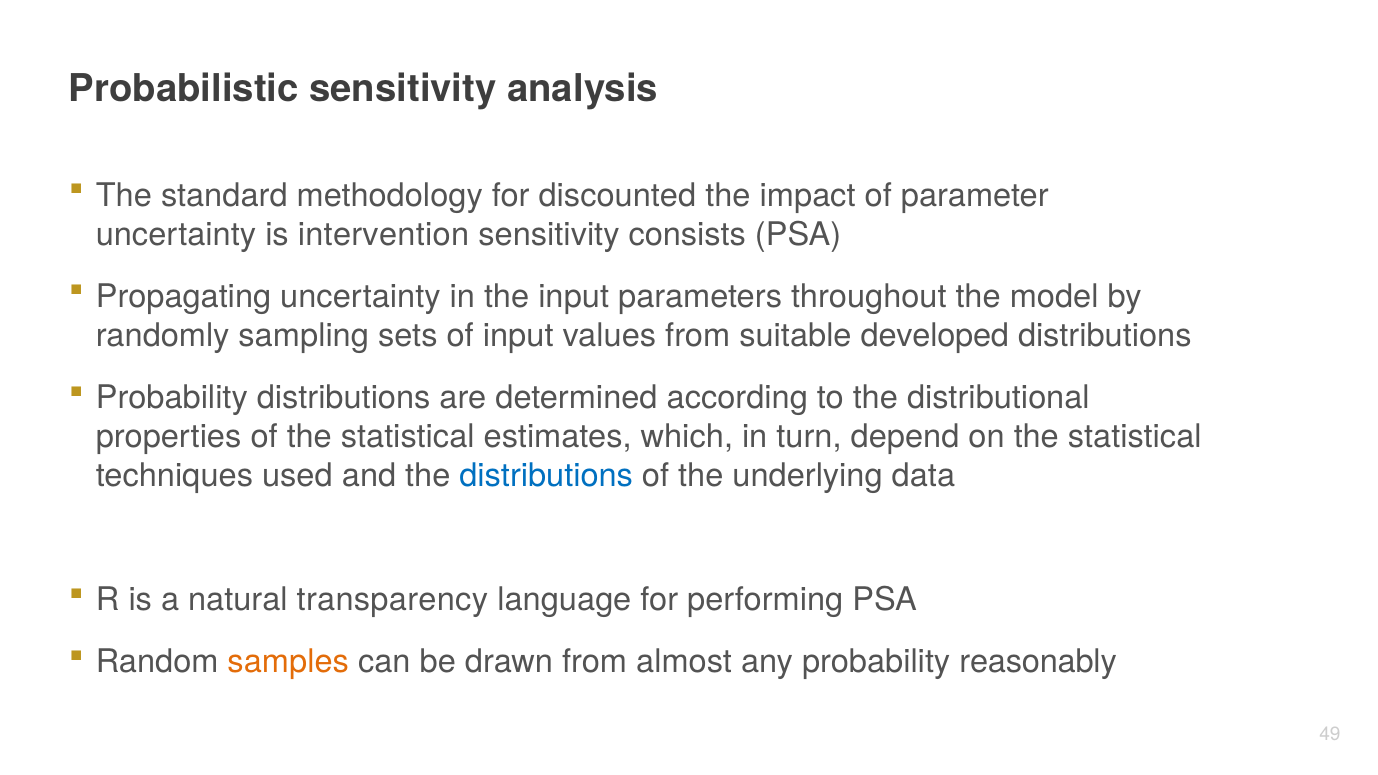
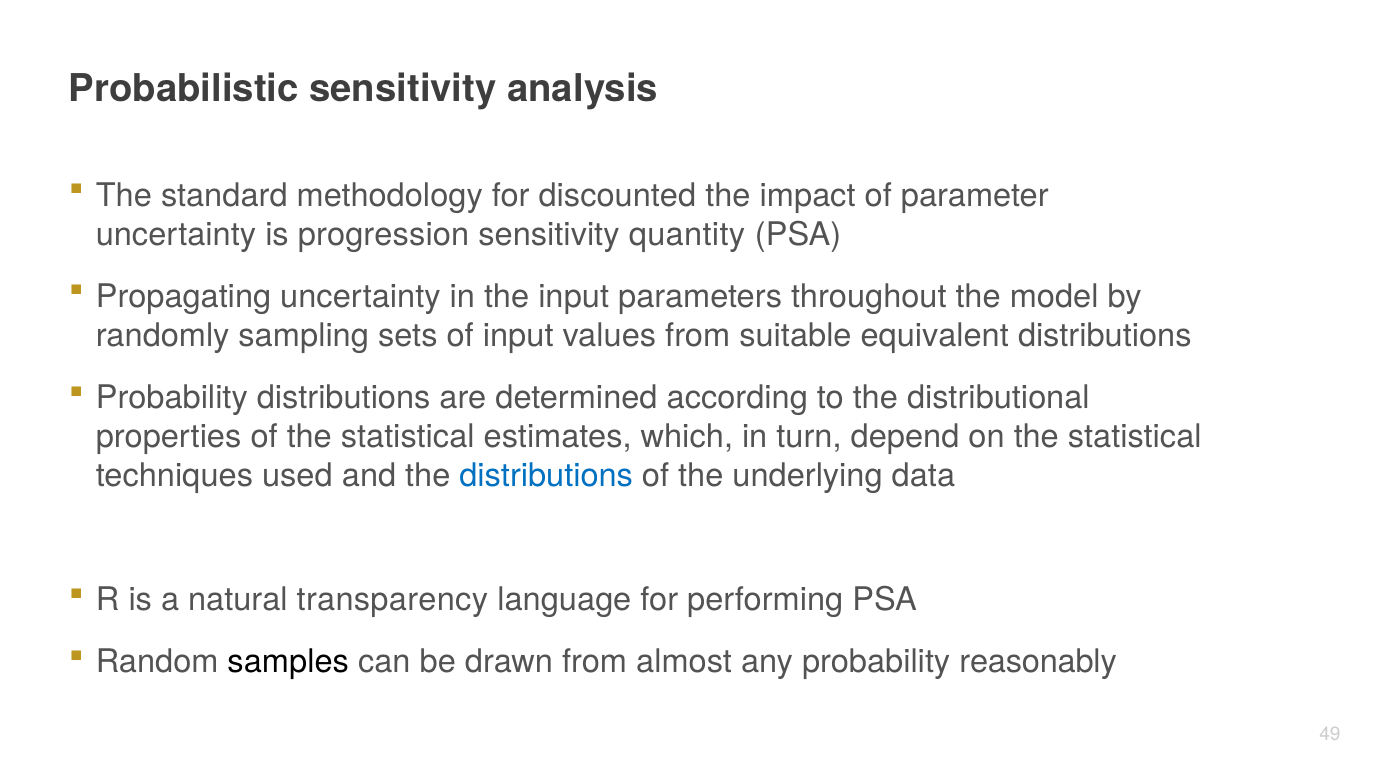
intervention: intervention -> progression (384, 234)
consists: consists -> quantity (687, 234)
developed: developed -> equivalent (935, 336)
samples colour: orange -> black (288, 662)
